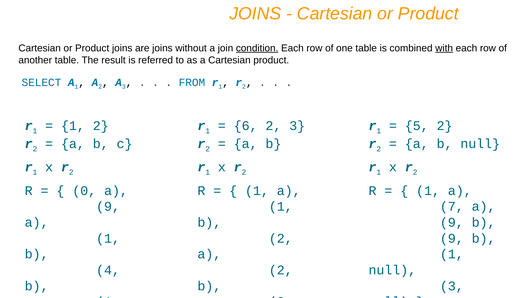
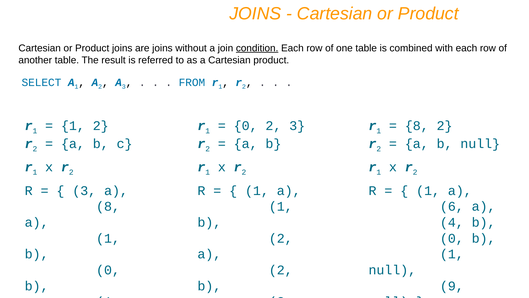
with underline: present -> none (444, 48)
6: 6 -> 0 (246, 126)
5: 5 -> 8 (417, 126)
0: 0 -> 3 (84, 190)
9: 9 -> 8 (108, 206)
7: 7 -> 6 (452, 206)
9: 9 -> 4 (452, 222)
9: 9 -> 0 (452, 238)
4: 4 -> 0 (108, 270)
3: 3 -> 9 (452, 286)
